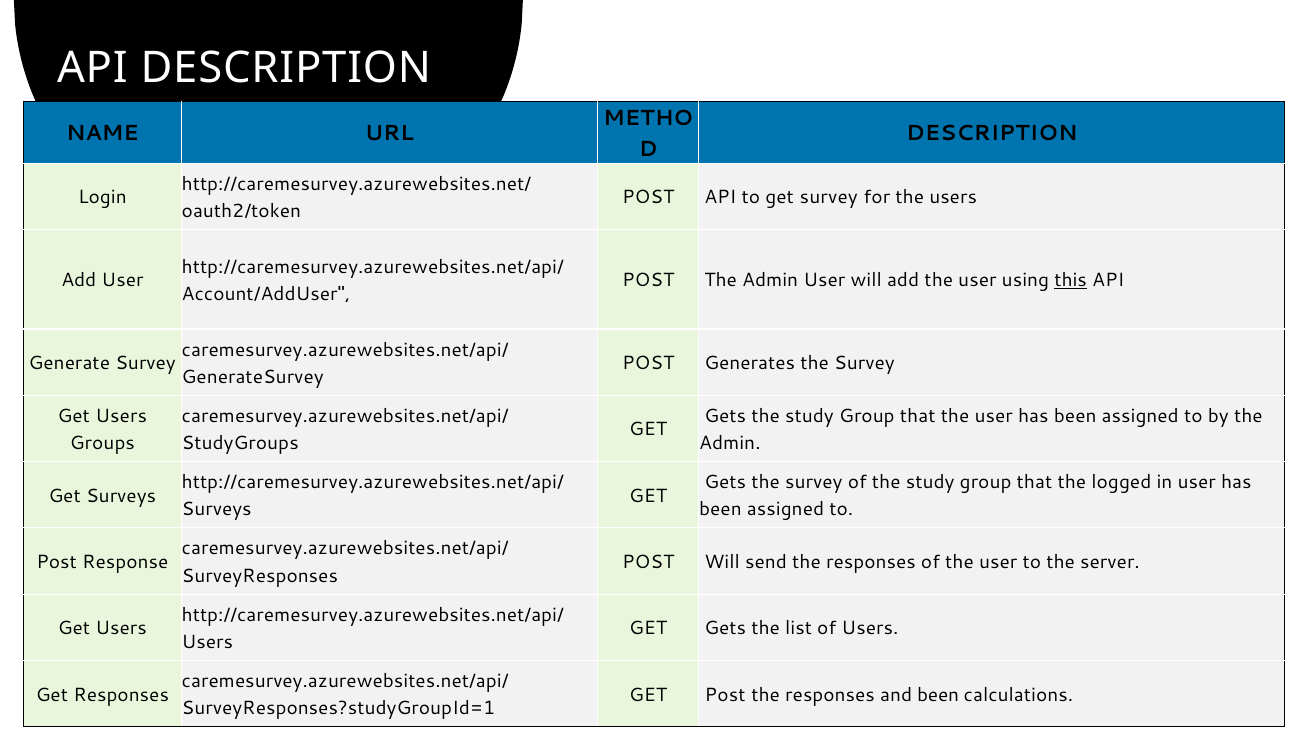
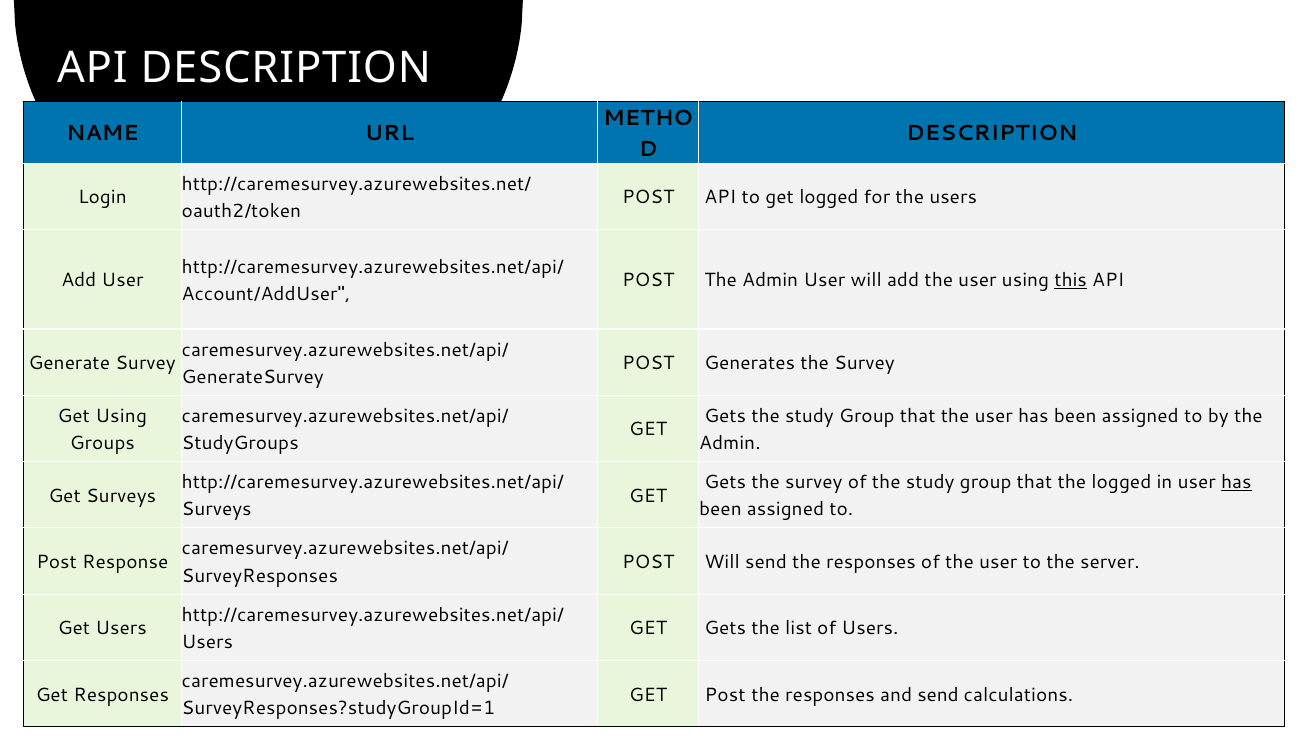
get survey: survey -> logged (829, 198)
Users: Users -> Using (121, 416)
has underline: none -> present (1236, 483)
and been: been -> send (938, 695)
